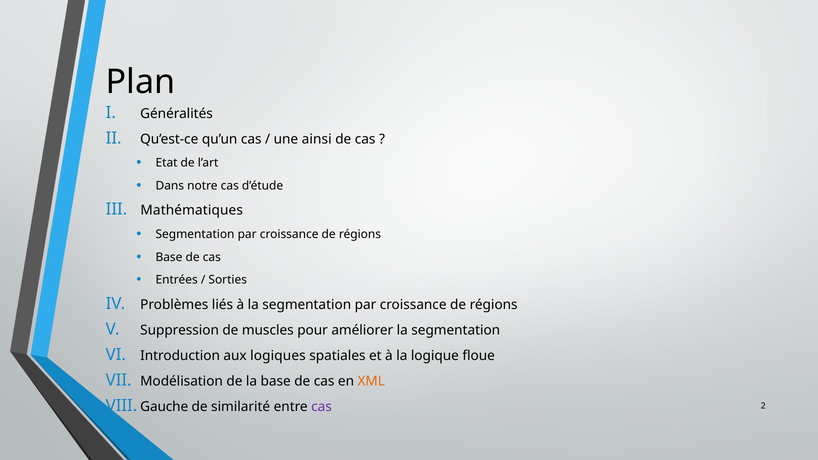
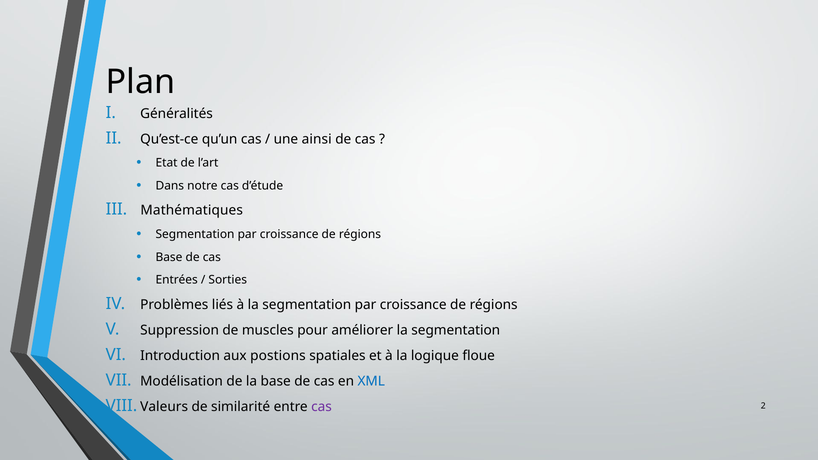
logiques: logiques -> postions (278, 356)
XML colour: orange -> blue (371, 381)
Gauche: Gauche -> Valeurs (164, 407)
